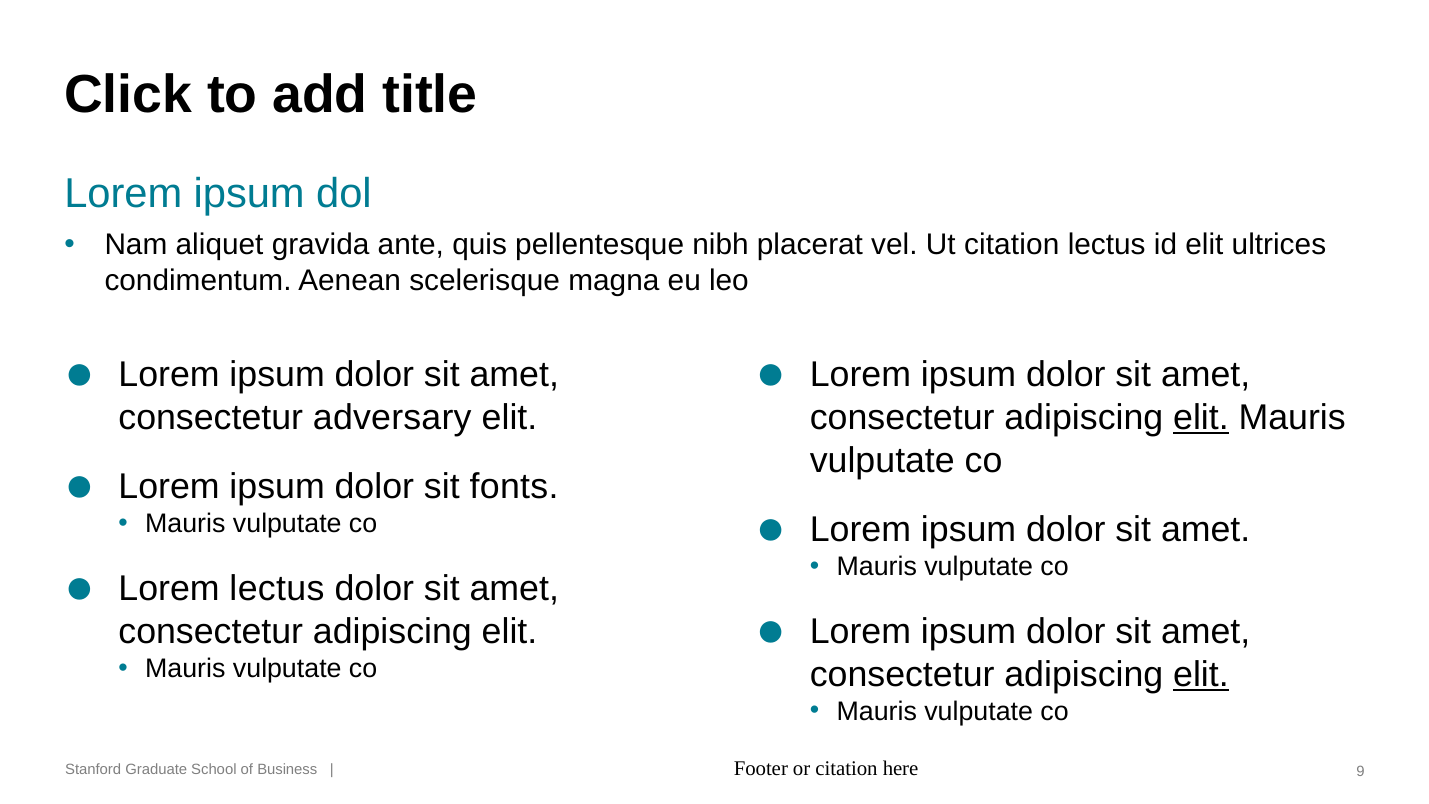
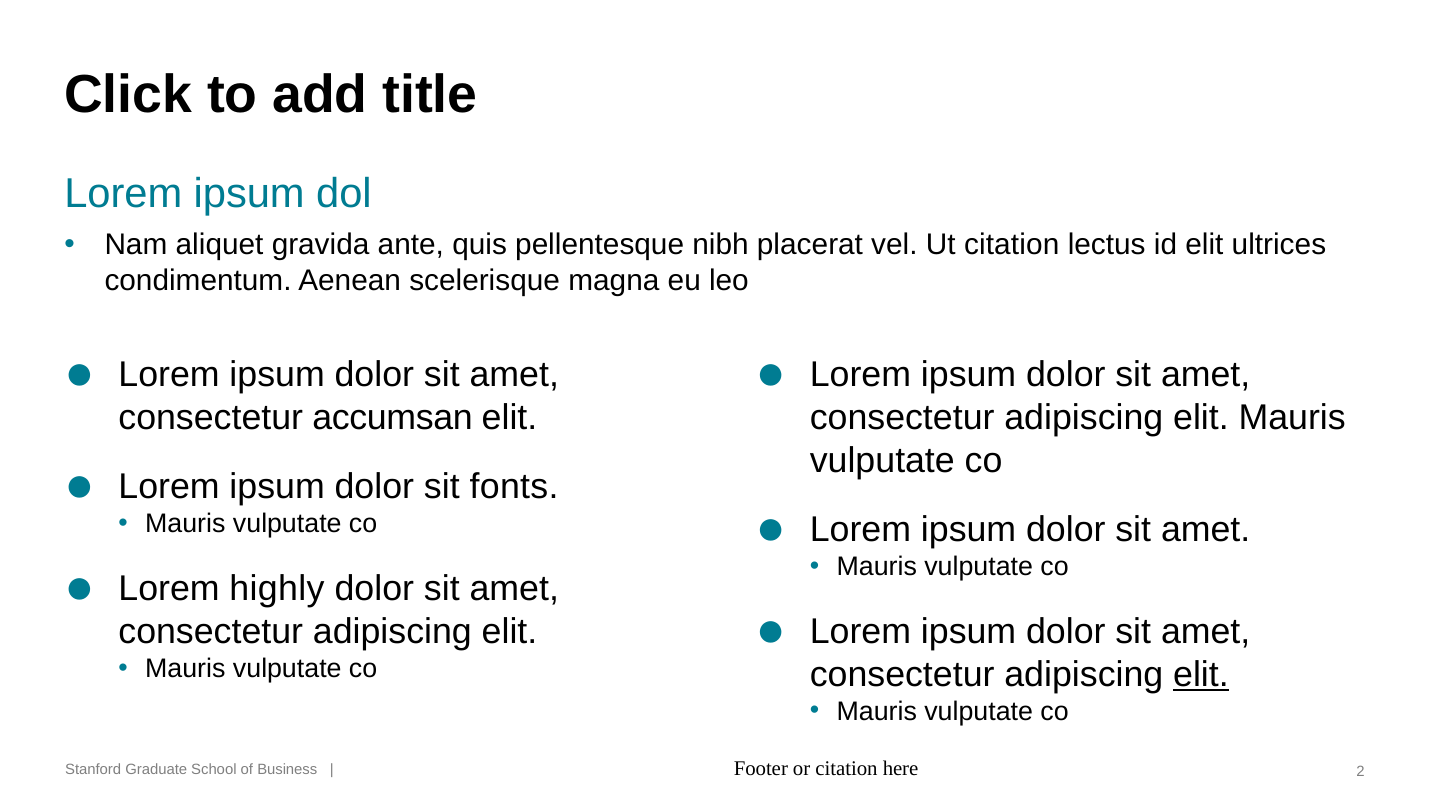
adversary: adversary -> accumsan (393, 417)
elit underline: present -> none (1201, 417)
Lorem lectus: lectus -> highly (277, 589)
9: 9 -> 2 (1361, 771)
